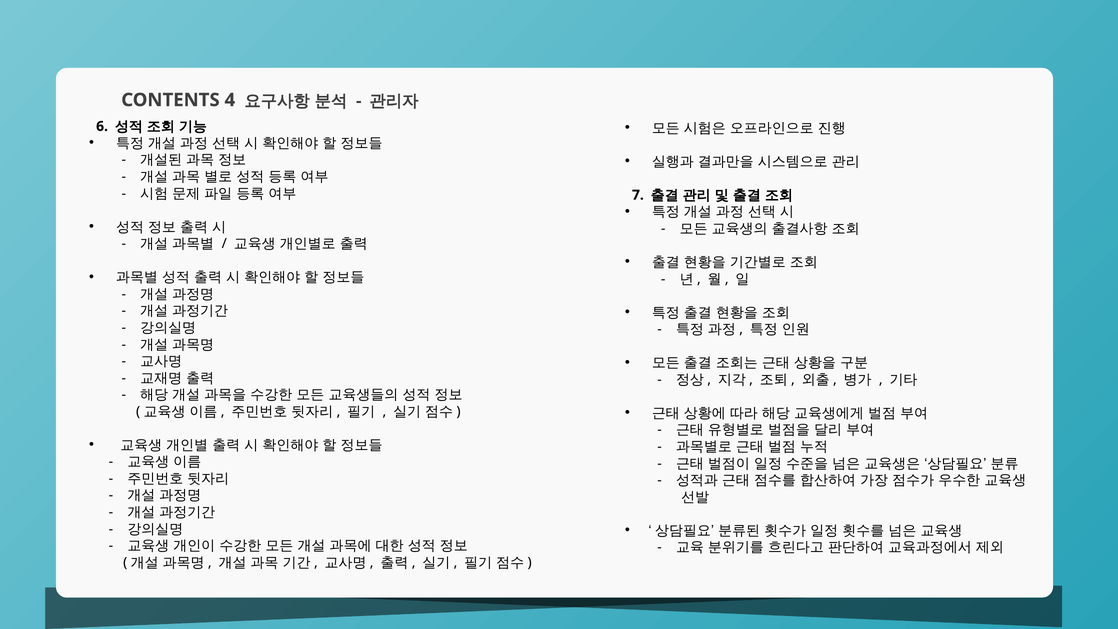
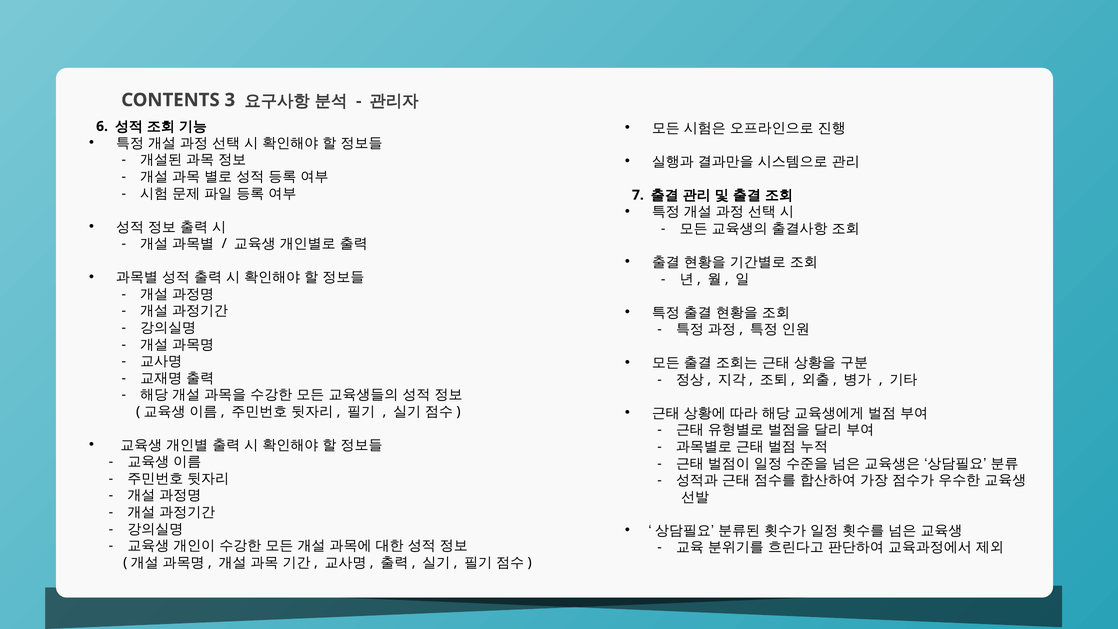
4: 4 -> 3 (230, 100)
